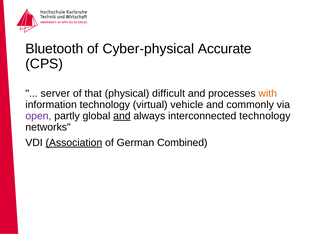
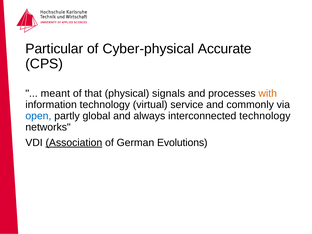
Bluetooth: Bluetooth -> Particular (54, 49)
server: server -> meant (55, 93)
difficult: difficult -> signals (169, 93)
vehicle: vehicle -> service (187, 105)
open colour: purple -> blue (38, 116)
and underline: present -> none (122, 116)
Combined: Combined -> Evolutions (182, 143)
